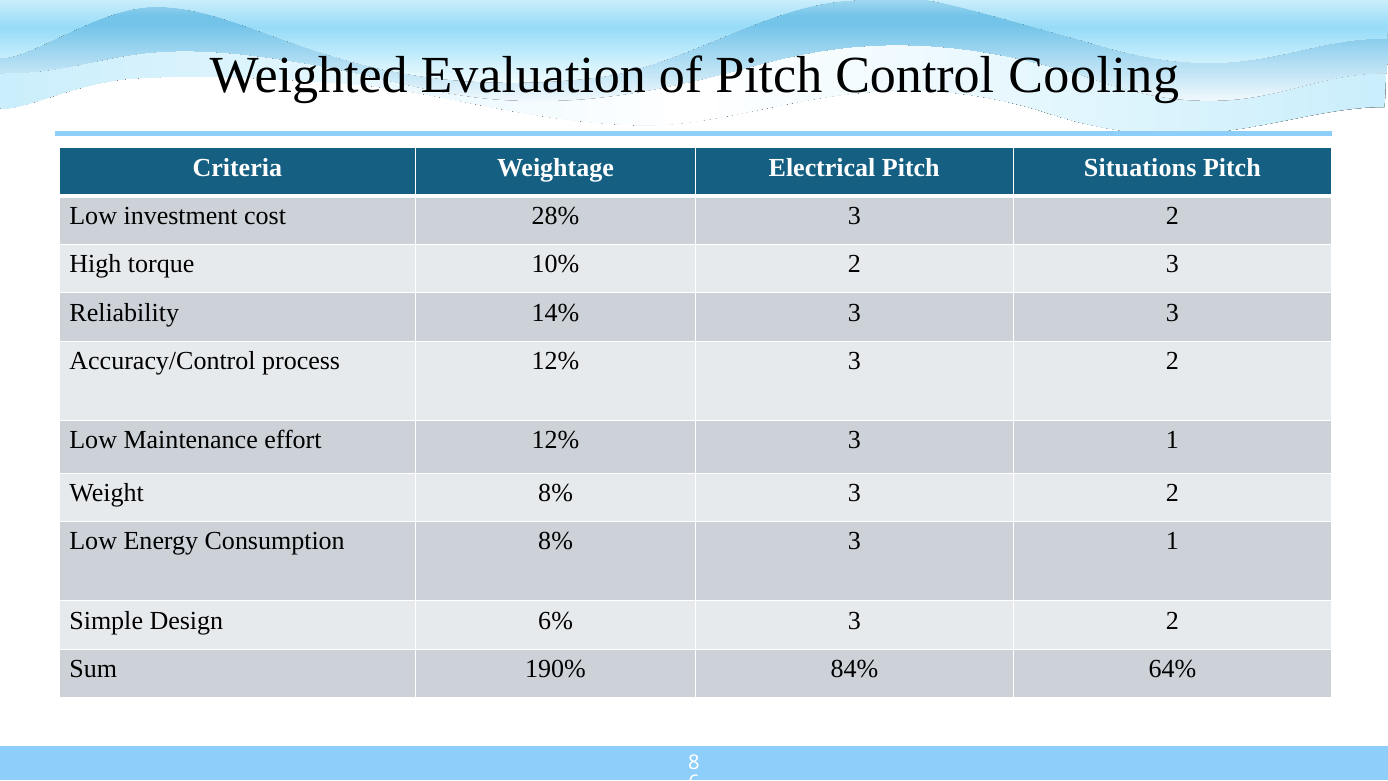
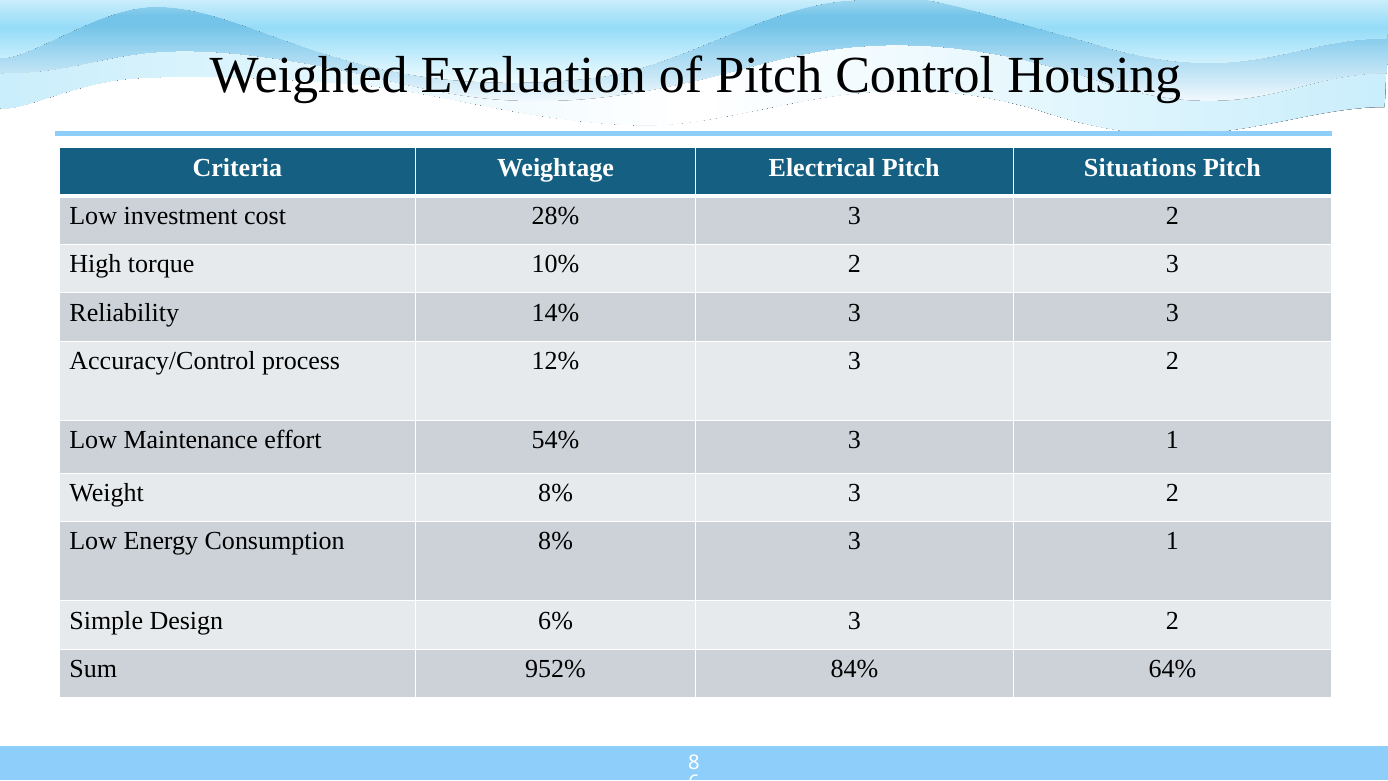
Cooling: Cooling -> Housing (1094, 75)
effort 12%: 12% -> 54% (556, 440)
190%: 190% -> 952% (556, 669)
